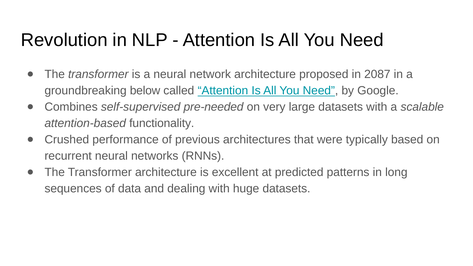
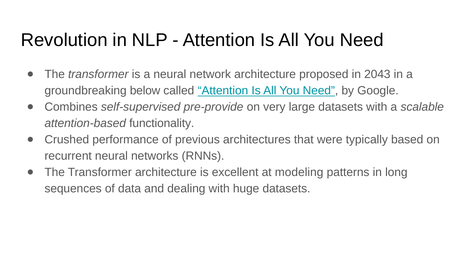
2087: 2087 -> 2043 (377, 74)
pre-needed: pre-needed -> pre-provide (214, 107)
predicted: predicted -> modeling (299, 172)
